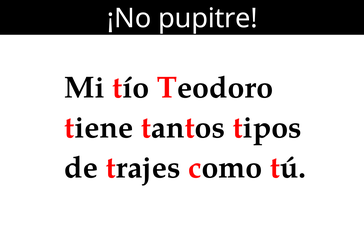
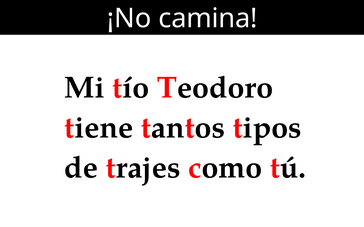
pupitre: pupitre -> camina (208, 19)
